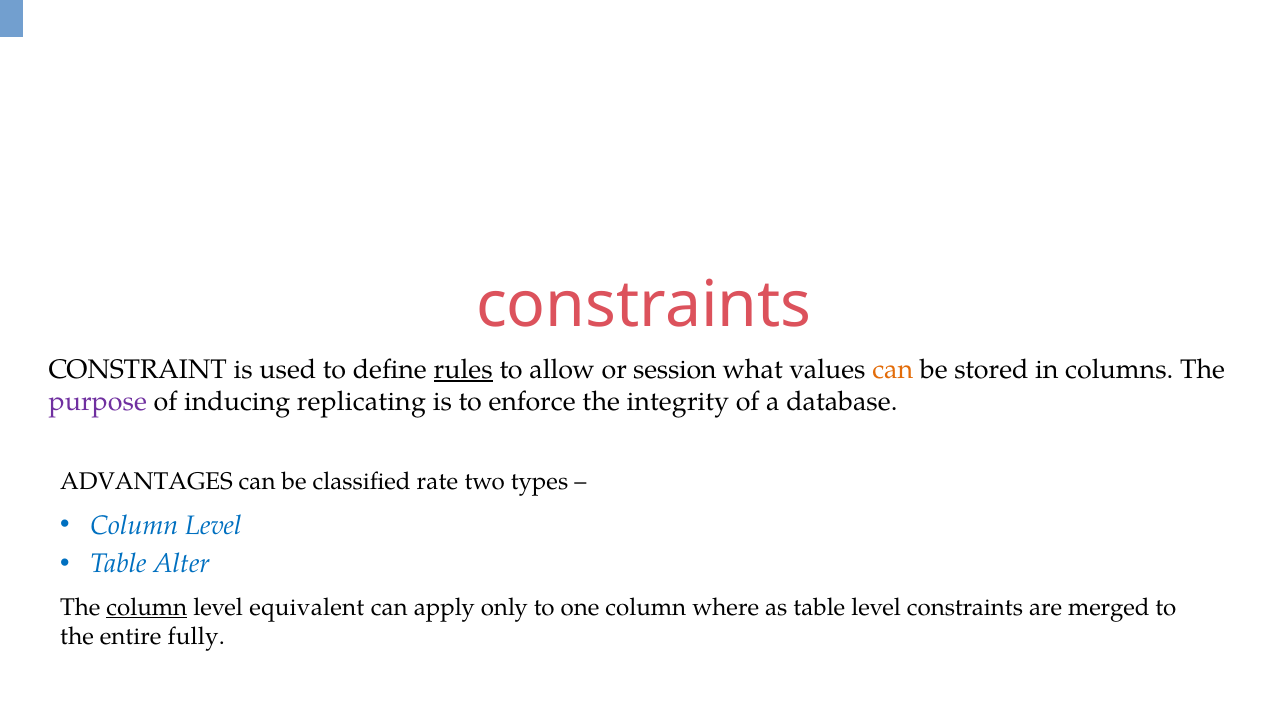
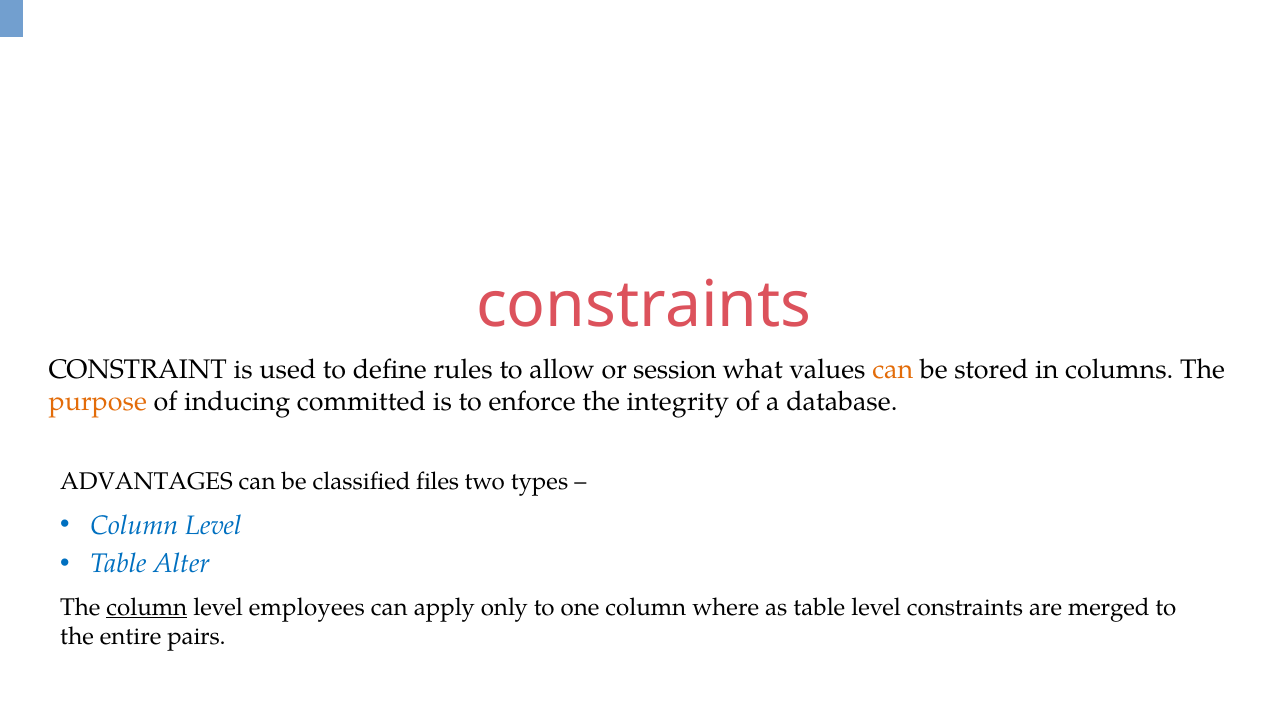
rules underline: present -> none (463, 370)
purpose colour: purple -> orange (98, 402)
replicating: replicating -> committed (361, 402)
rate: rate -> files (438, 482)
equivalent: equivalent -> employees (307, 608)
fully: fully -> pairs (197, 637)
